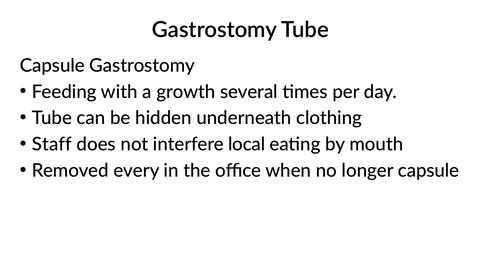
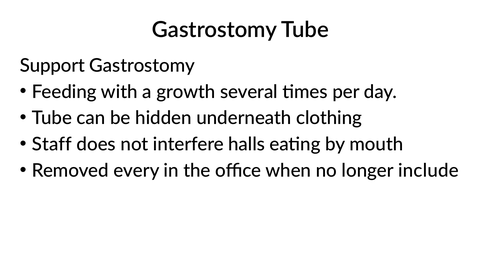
Capsule: Capsule -> Support (52, 66)
local: local -> halls (247, 144)
longer capsule: capsule -> include (428, 171)
